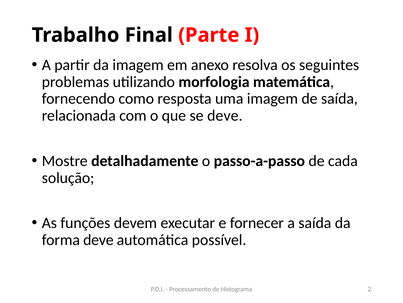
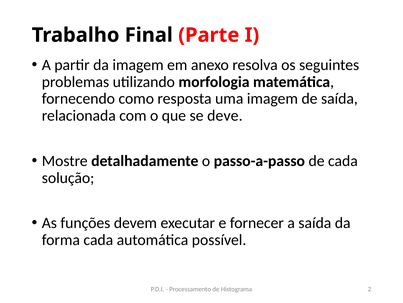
forma deve: deve -> cada (98, 239)
